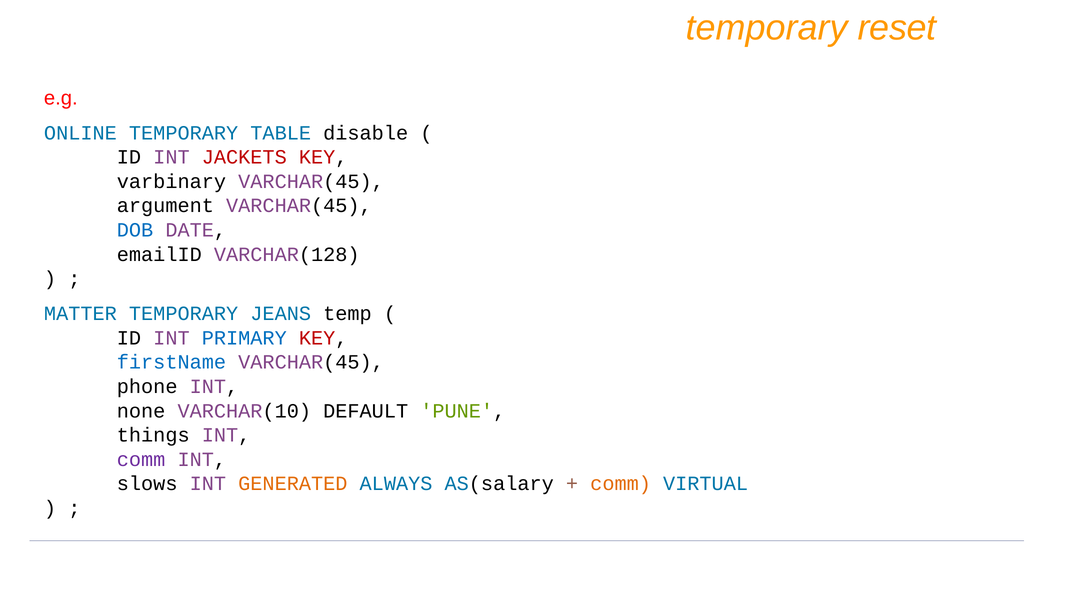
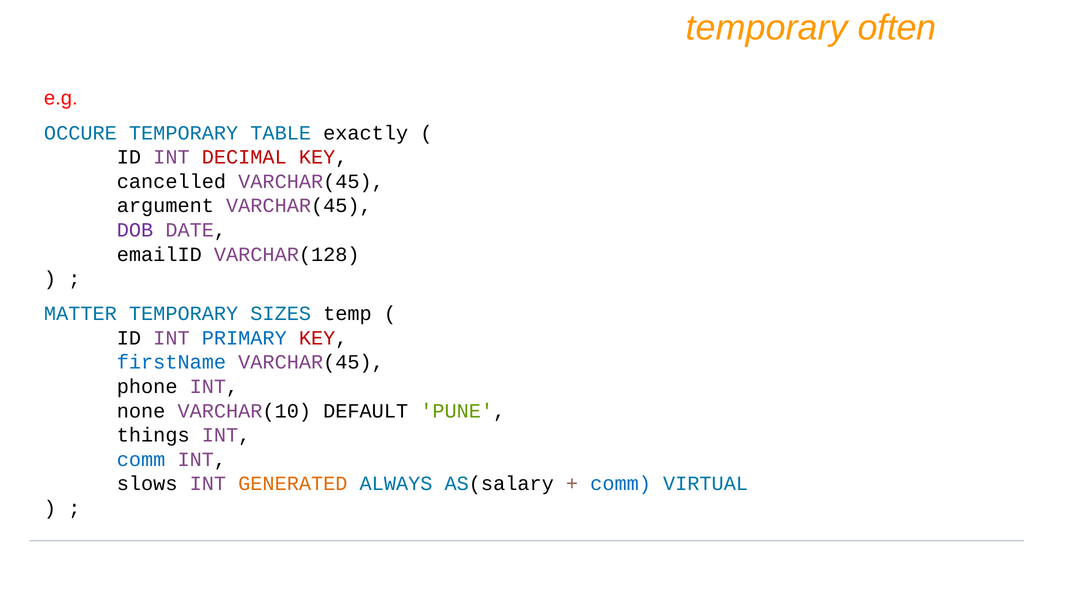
reset: reset -> often (897, 28)
ONLINE: ONLINE -> OCCURE (80, 133)
disable: disable -> exactly (366, 133)
JACKETS: JACKETS -> DECIMAL (244, 157)
varbinary: varbinary -> cancelled (171, 182)
DOB colour: blue -> purple (135, 230)
JEANS: JEANS -> SIZES (281, 314)
comm colour: purple -> blue (141, 459)
comm colour: orange -> blue (621, 484)
